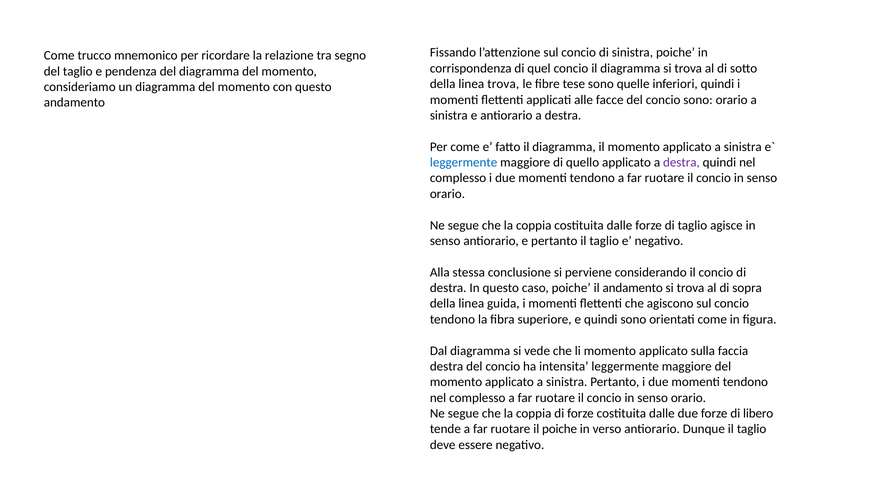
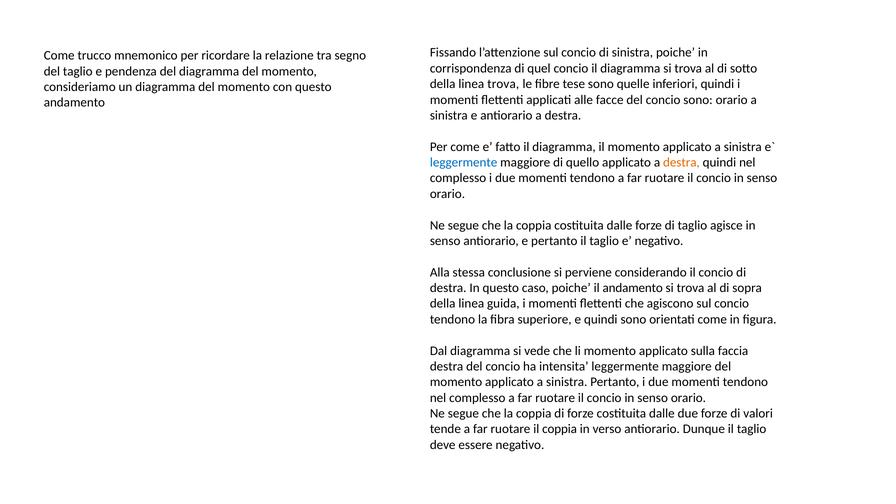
destra colour: purple -> orange (681, 162)
libero: libero -> valori (758, 413)
il poiche: poiche -> coppia (560, 429)
